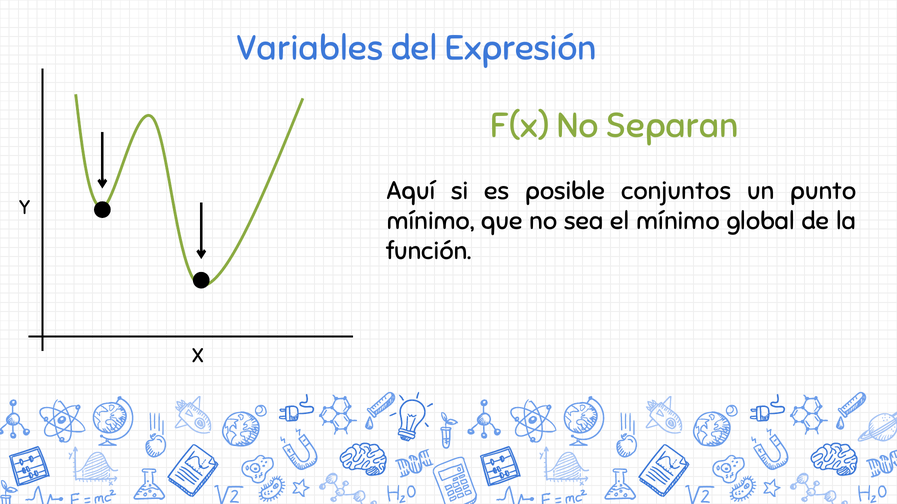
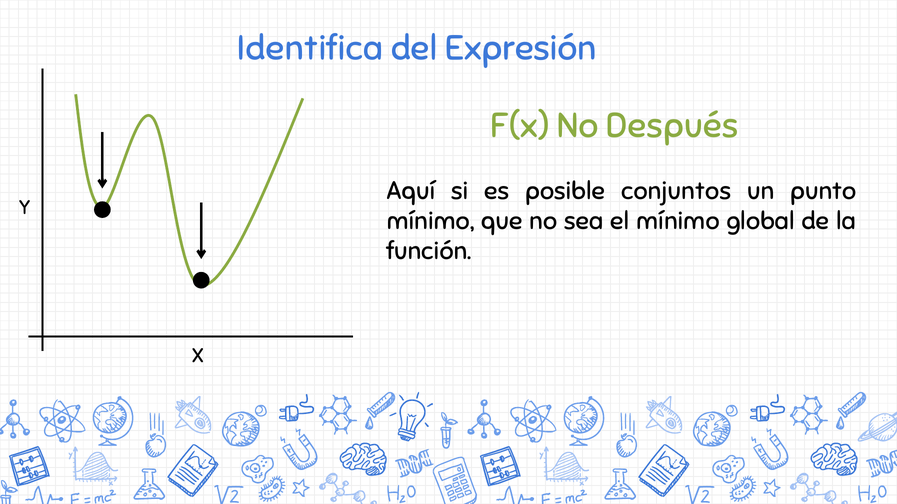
Variables: Variables -> Identifica (310, 48)
Separan: Separan -> Después (672, 126)
